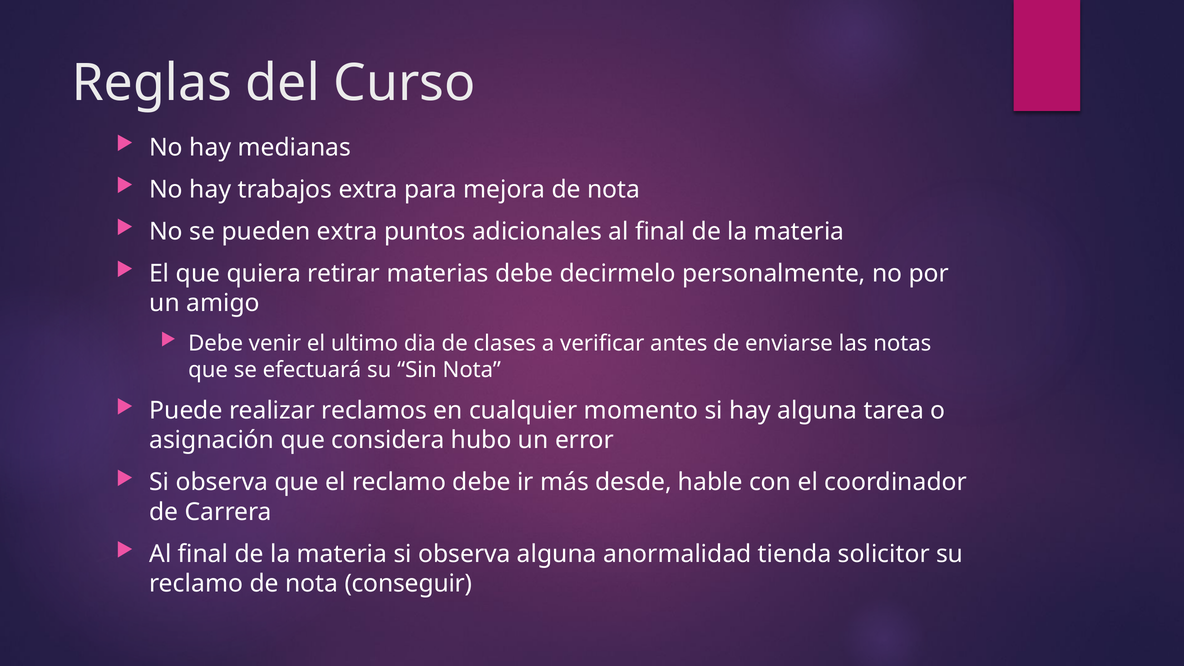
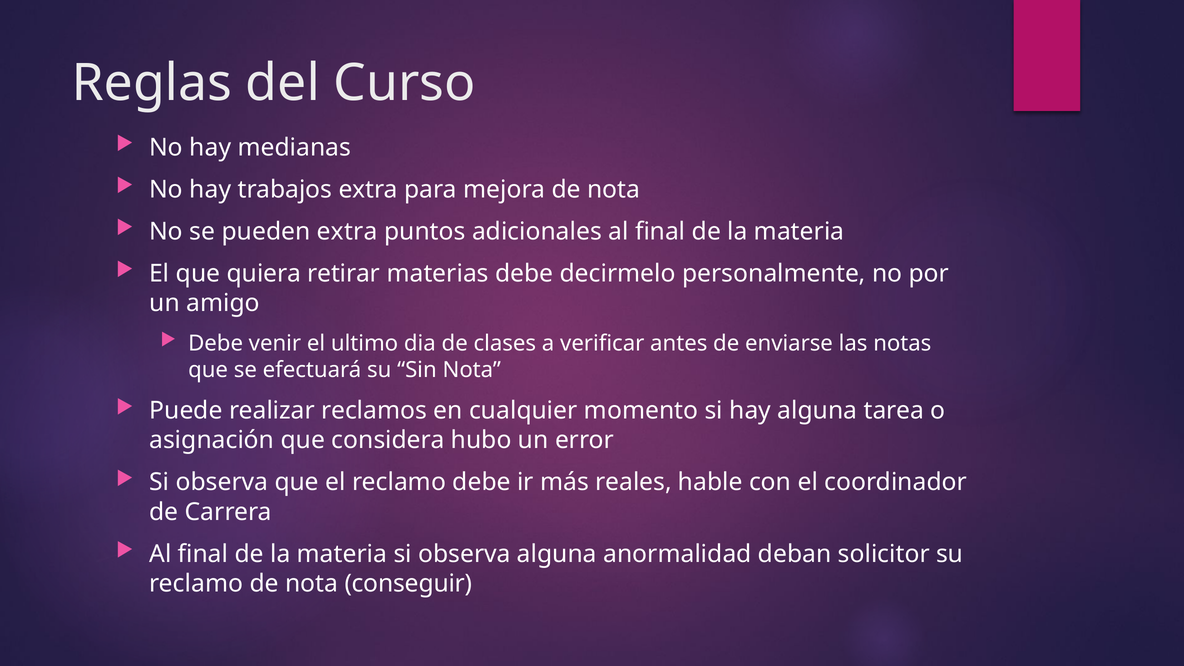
desde: desde -> reales (633, 482)
tienda: tienda -> deban (795, 554)
